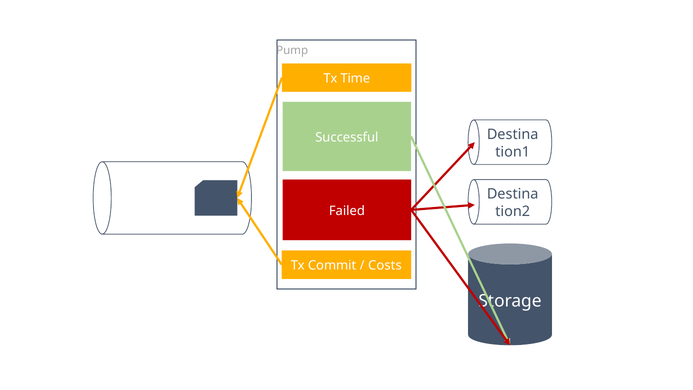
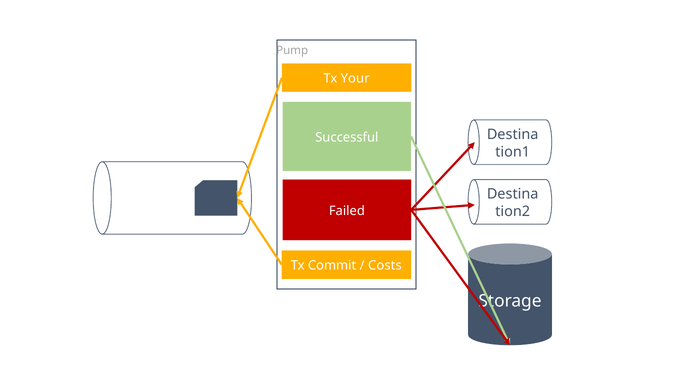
Time: Time -> Your (355, 79)
